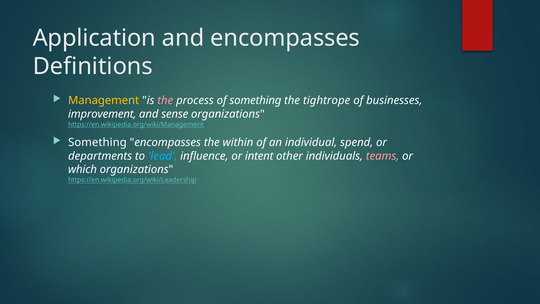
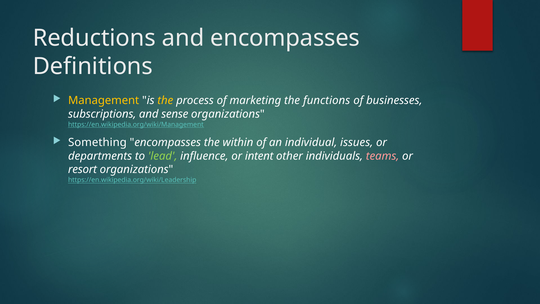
Application: Application -> Reductions (94, 38)
the colour: pink -> yellow (165, 100)
of something: something -> marketing (255, 100)
tightrope: tightrope -> functions (327, 100)
improvement: improvement -> subscriptions (102, 114)
spend: spend -> issues (357, 142)
lead colour: light blue -> light green (163, 156)
which: which -> resort (82, 169)
